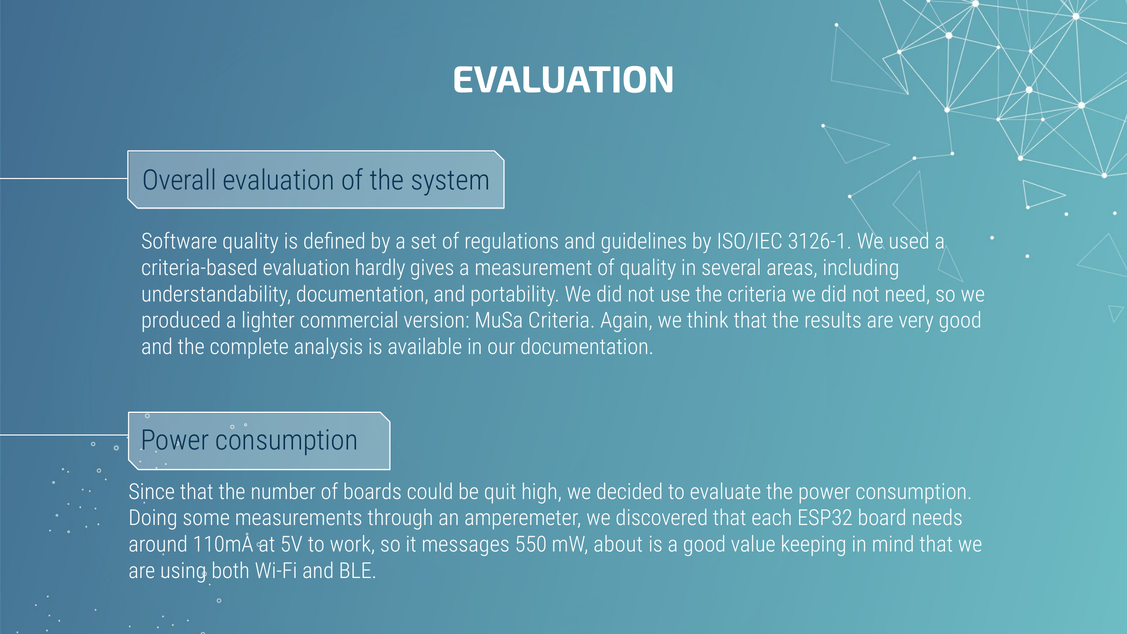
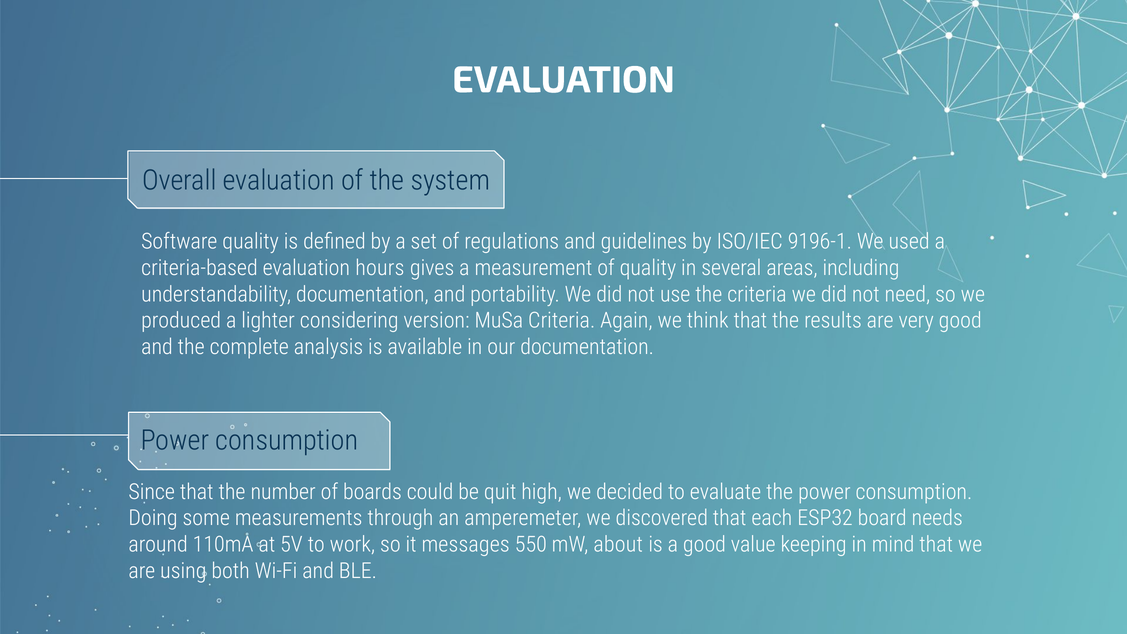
3126-1: 3126-1 -> 9196-1 (820, 242)
hardly: hardly -> hours (380, 268)
commercial: commercial -> considering (349, 321)
